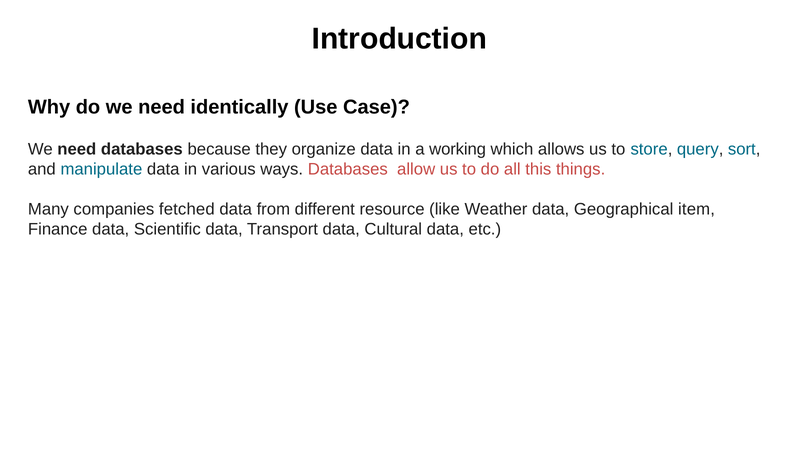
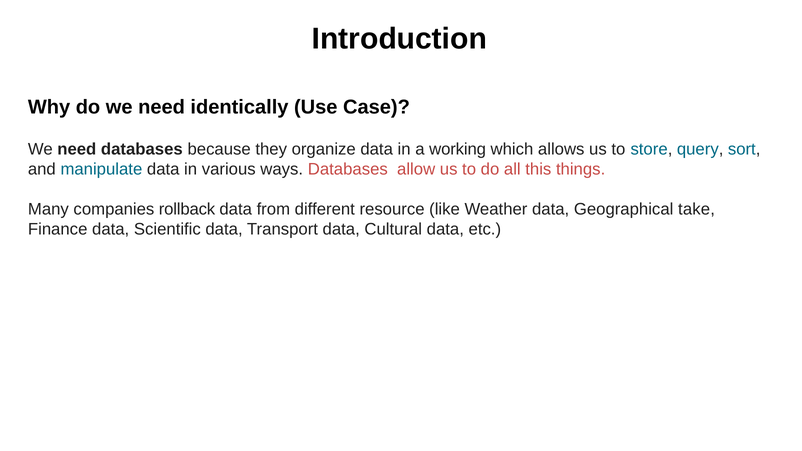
fetched: fetched -> rollback (187, 209)
item: item -> take (697, 209)
